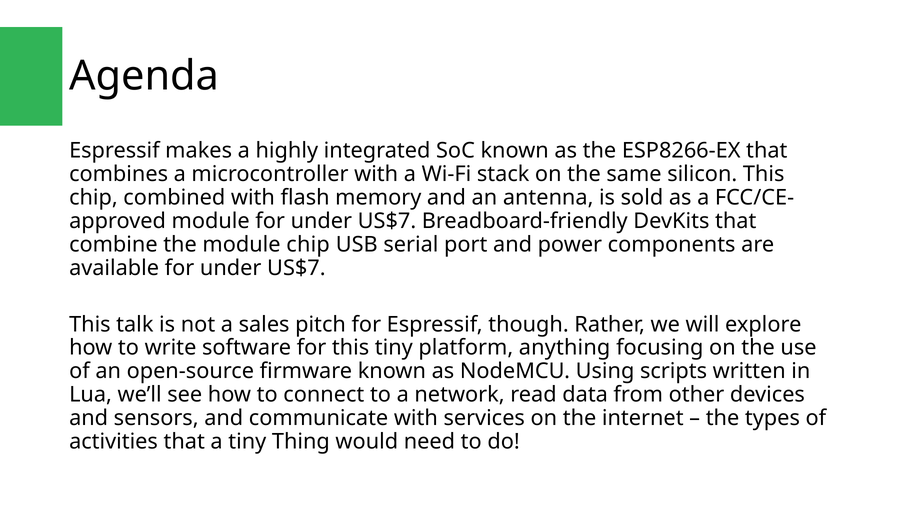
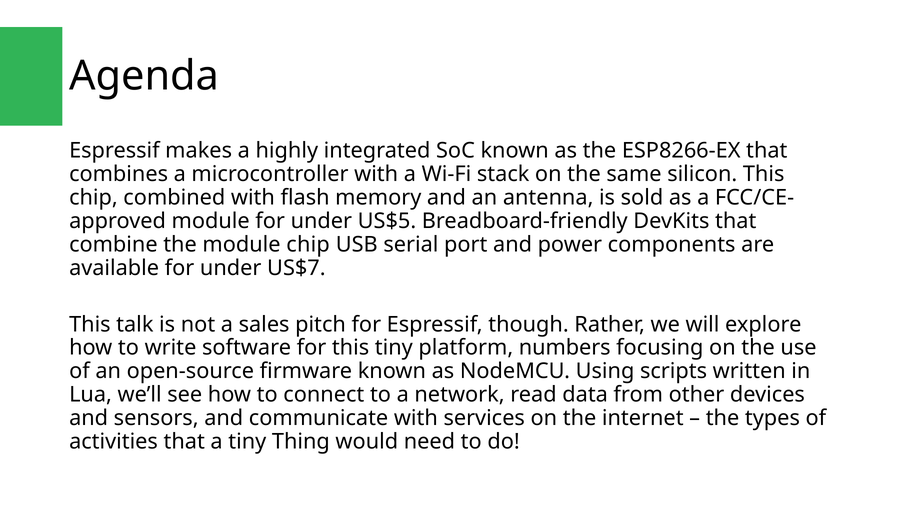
module for under US$7: US$7 -> US$5 (387, 221)
anything: anything -> numbers (565, 348)
